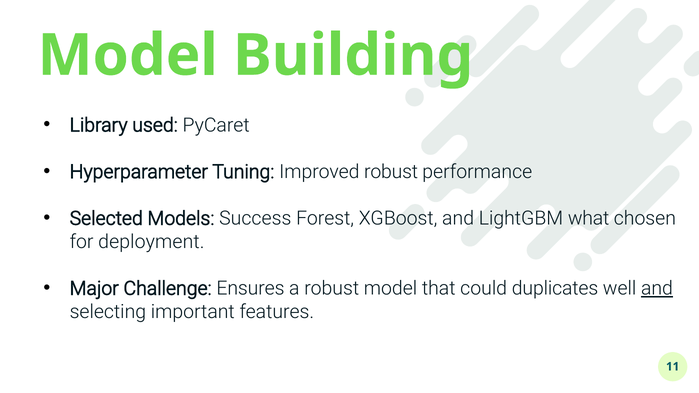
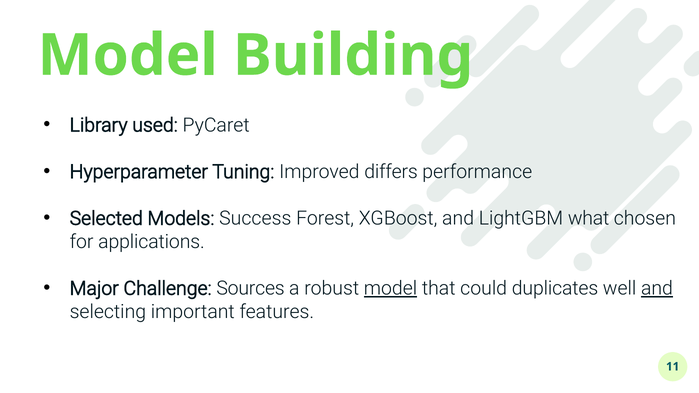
Improved robust: robust -> differs (391, 172)
deployment: deployment -> applications (151, 242)
Ensures: Ensures -> Sources (251, 289)
model underline: none -> present (391, 289)
